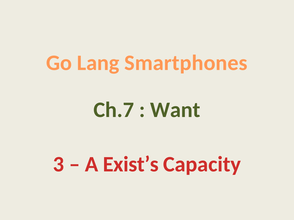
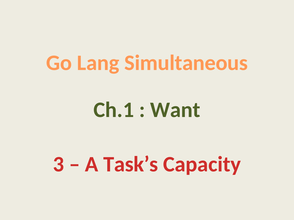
Smartphones: Smartphones -> Simultaneous (186, 63)
Ch.7: Ch.7 -> Ch.1 (114, 110)
Exist’s: Exist’s -> Task’s (131, 165)
